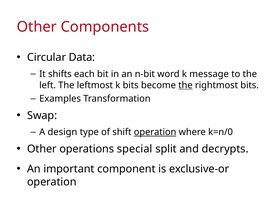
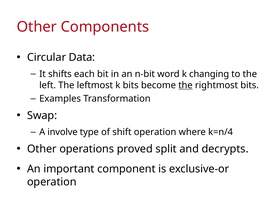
message: message -> changing (209, 74)
design: design -> involve (63, 132)
operation underline: present -> none (155, 132)
k=n/0: k=n/0 -> k=n/4 (221, 132)
special: special -> proved (135, 149)
